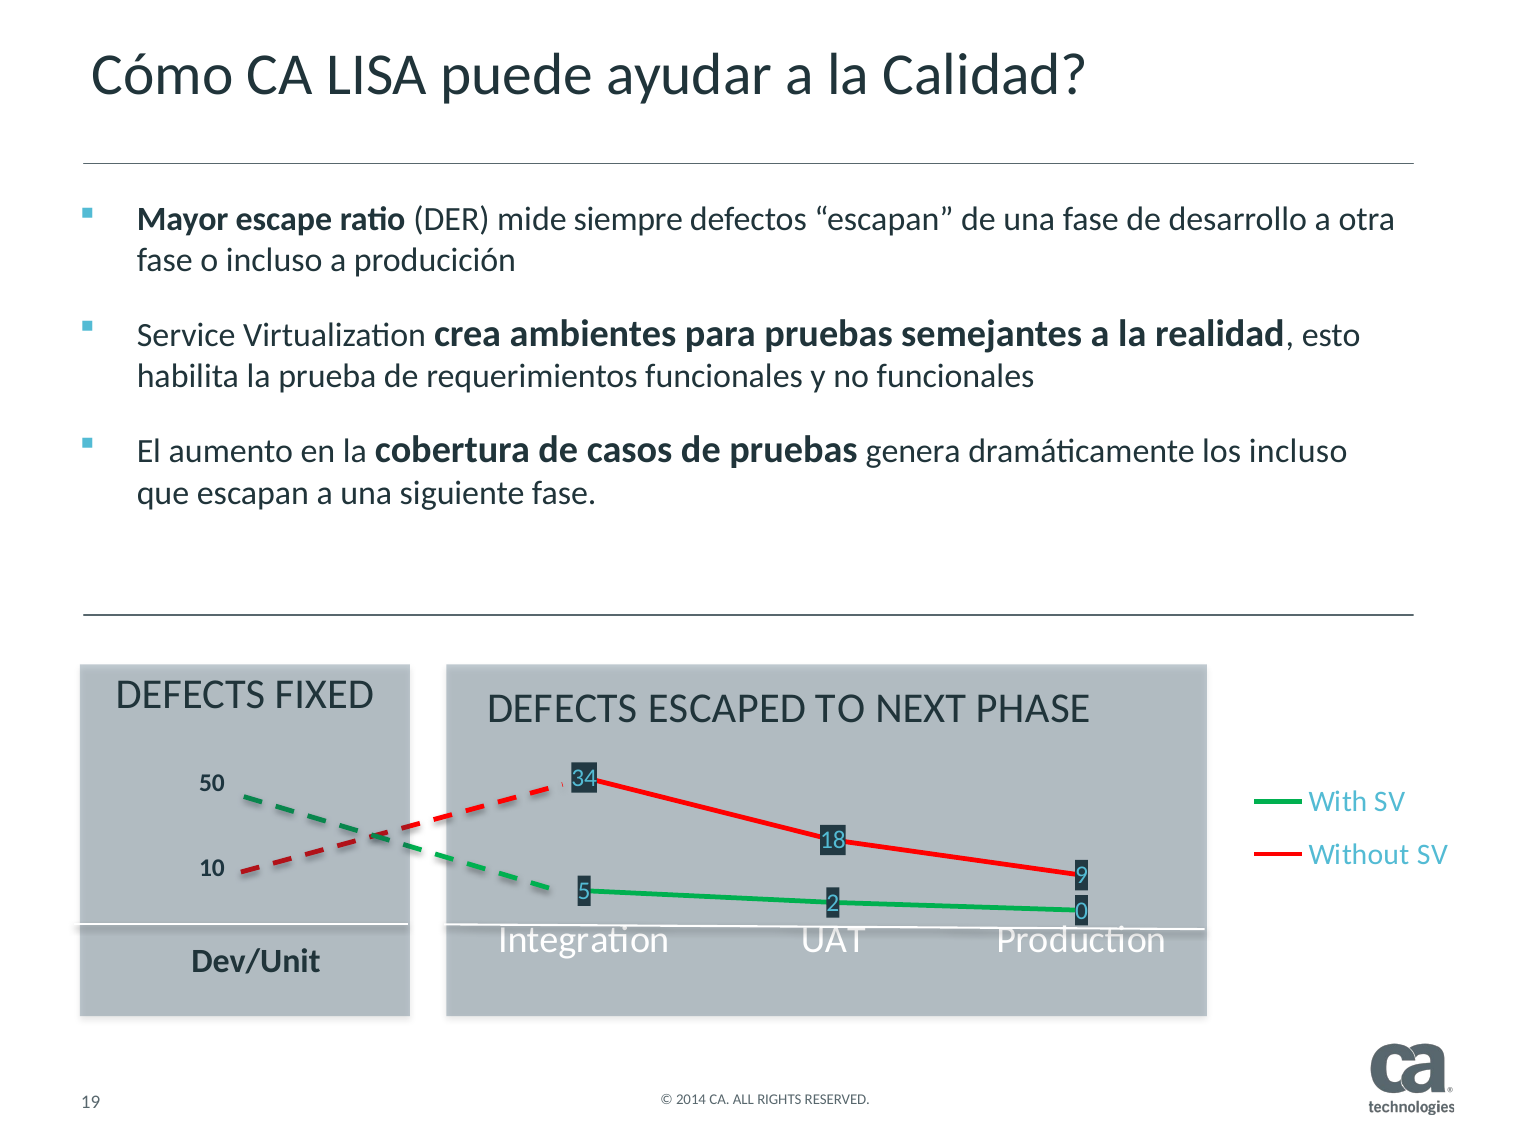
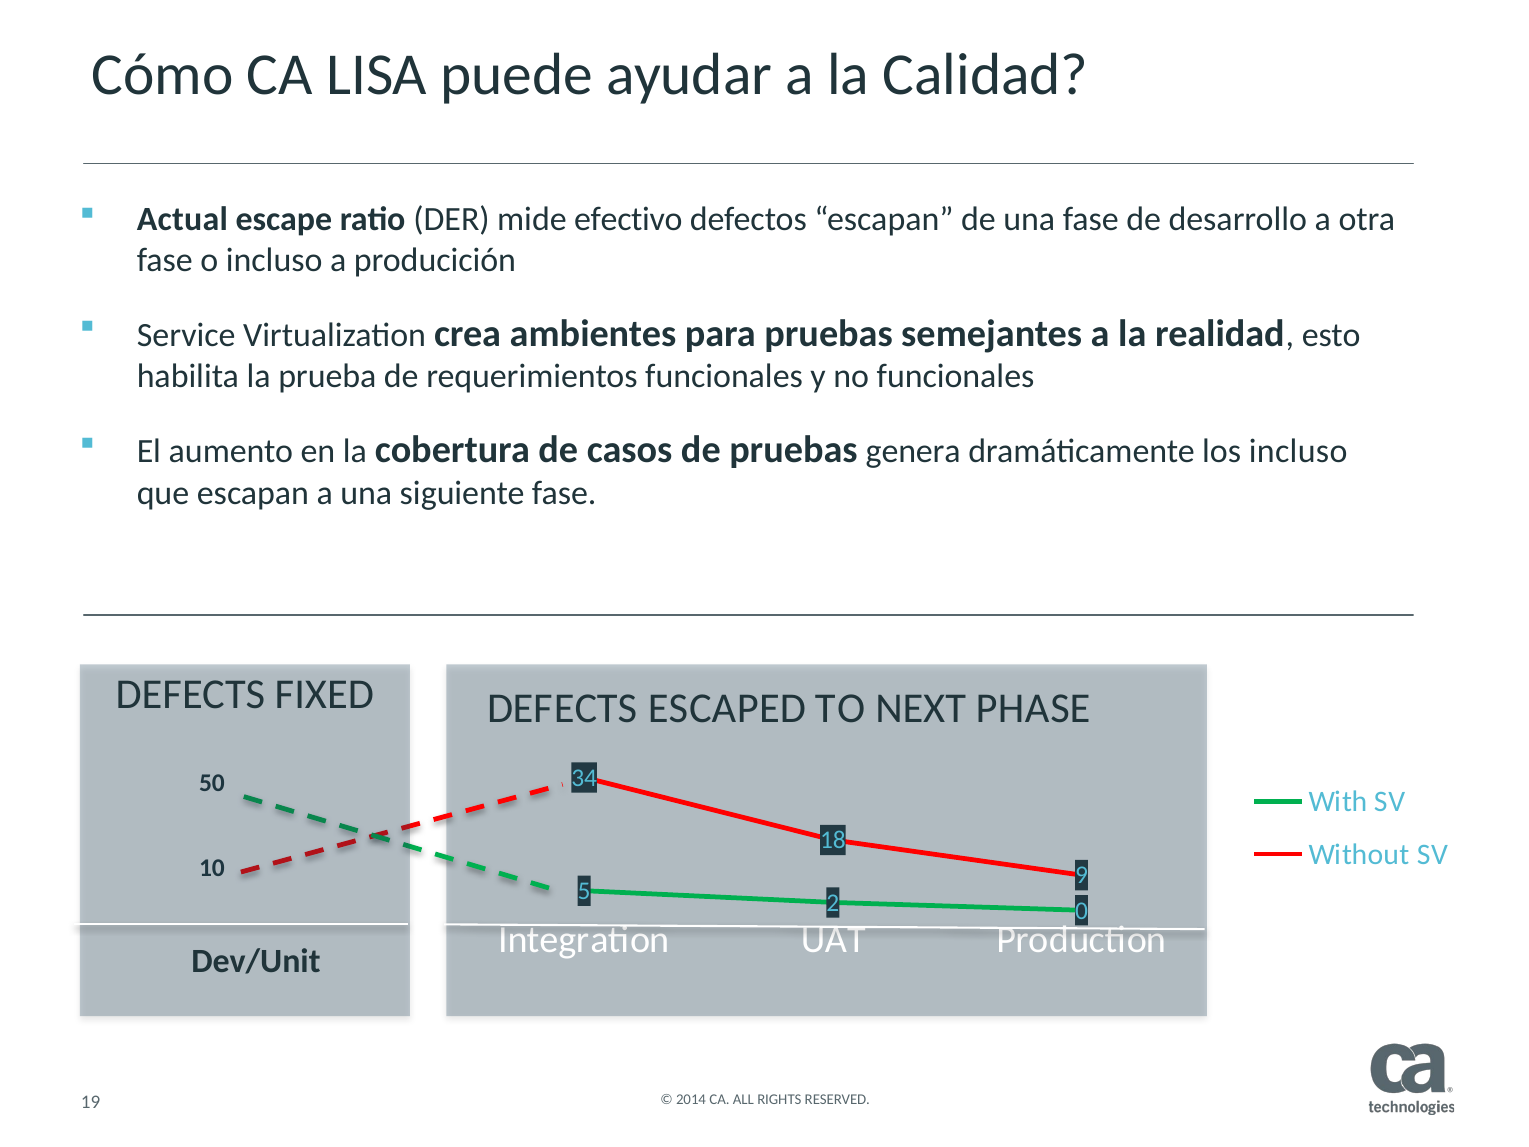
Mayor: Mayor -> Actual (182, 219)
siempre: siempre -> efectivo (628, 219)
